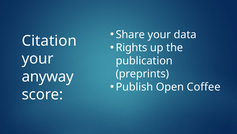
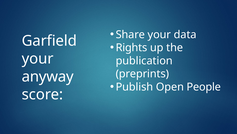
Citation: Citation -> Garfield (49, 41)
Coffee: Coffee -> People (204, 87)
